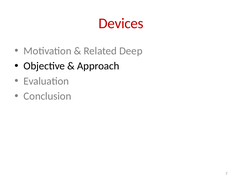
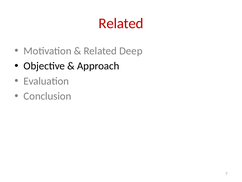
Devices: Devices -> Related (121, 23)
